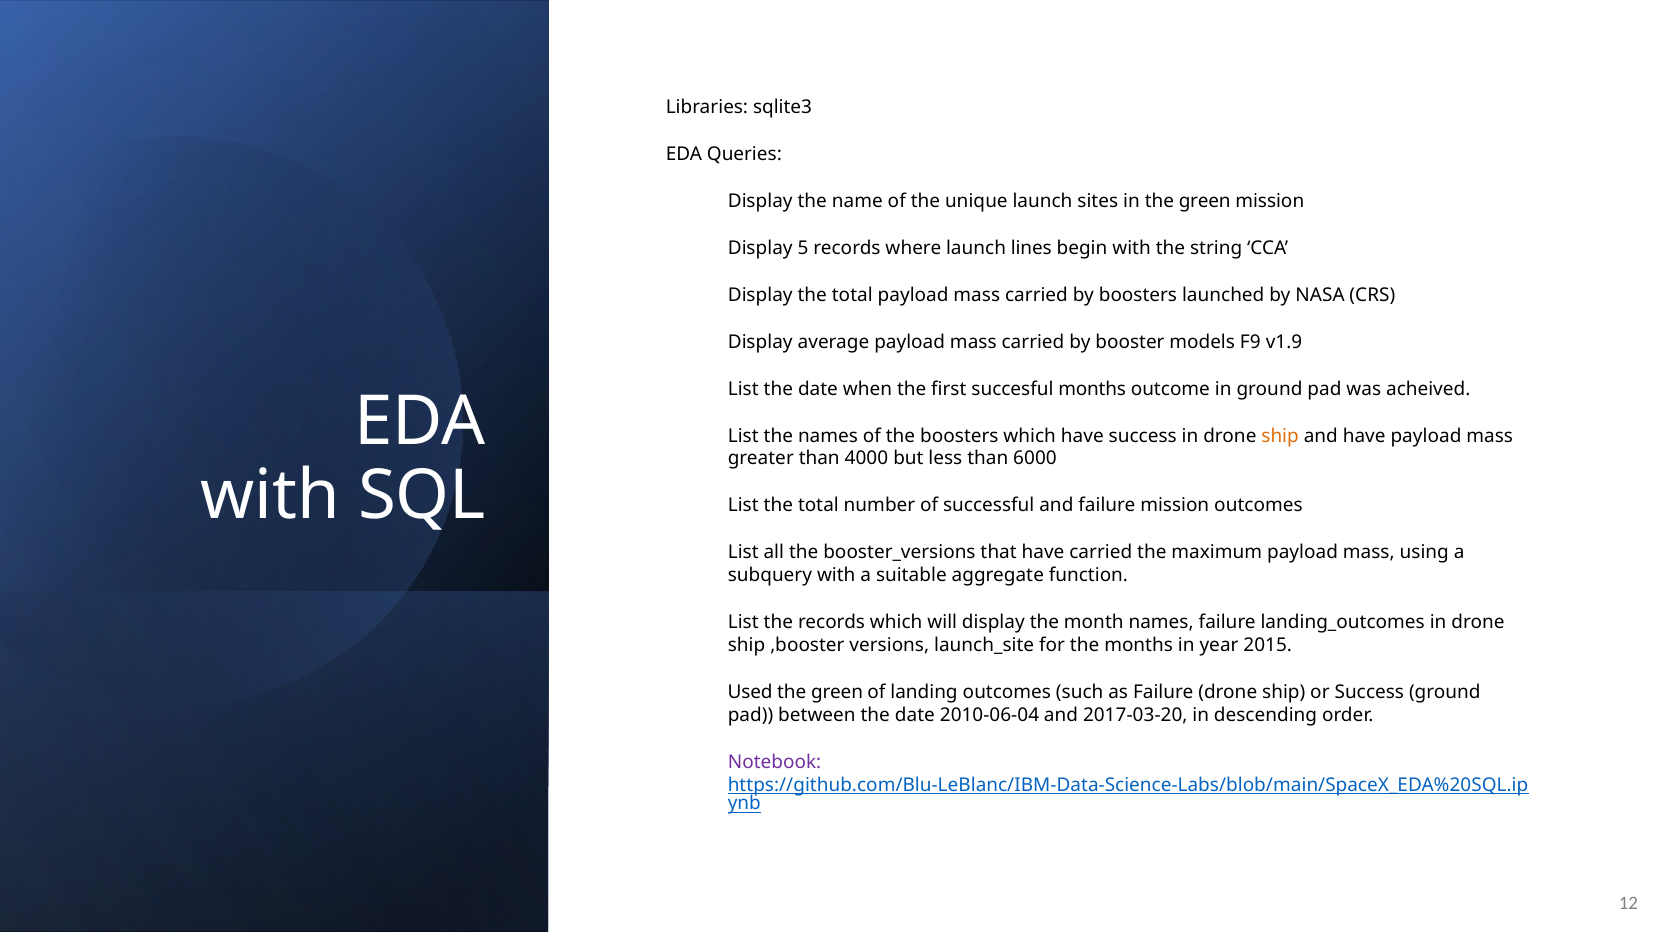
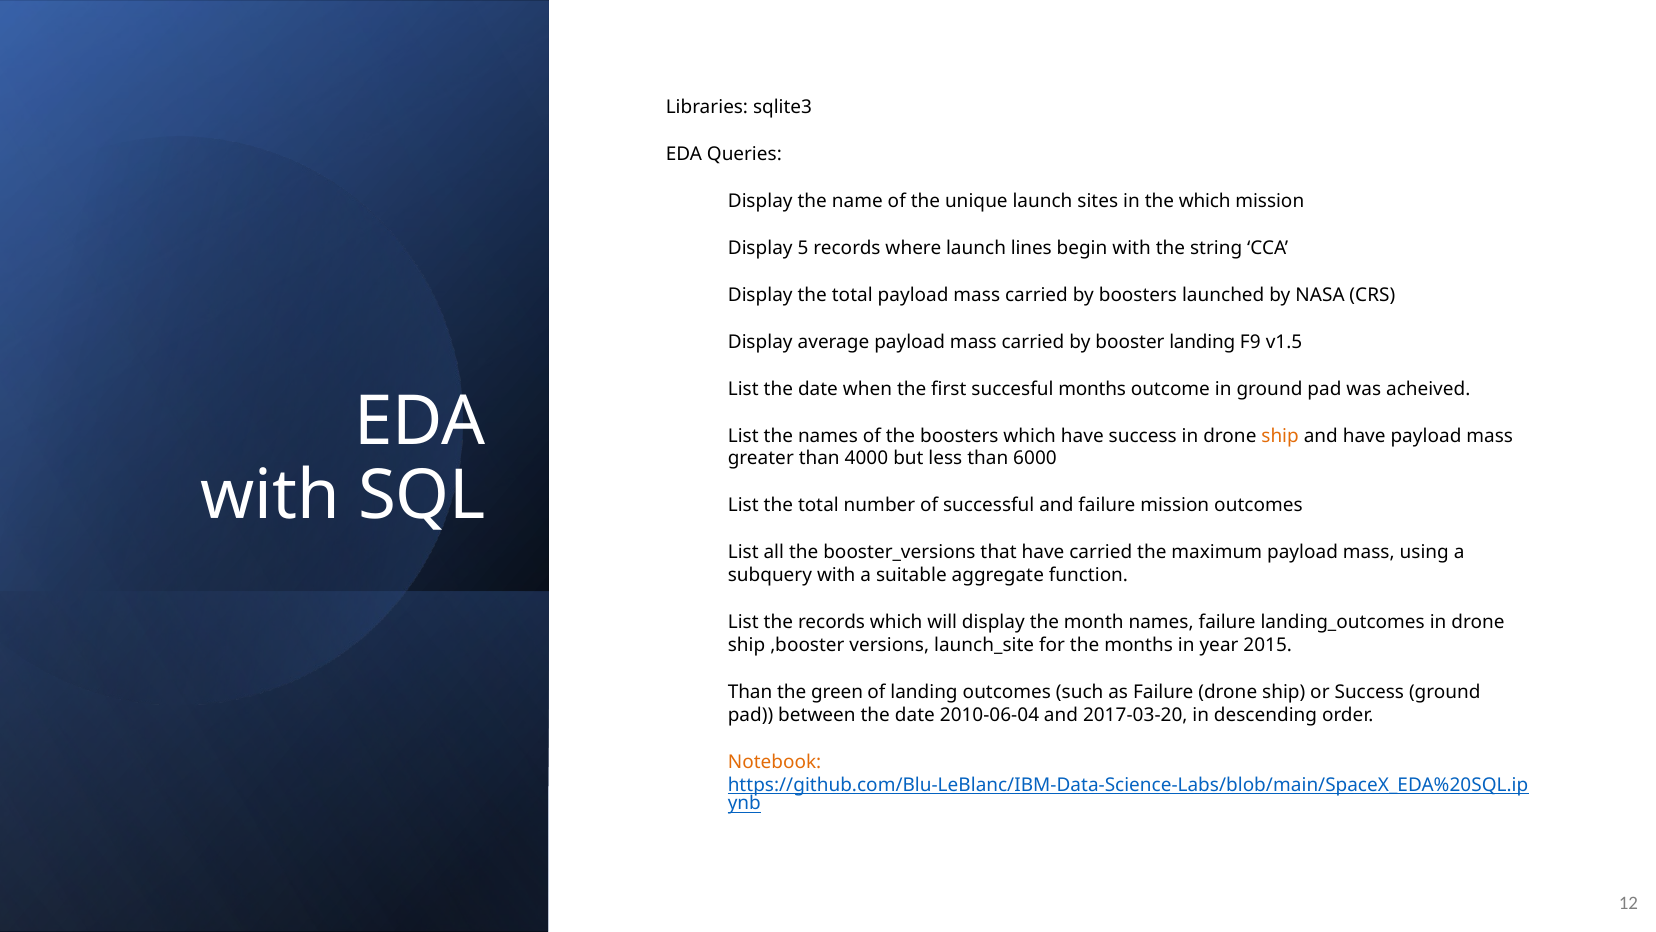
in the green: green -> which (1205, 201)
booster models: models -> landing (1202, 342)
v1.9: v1.9 -> v1.5 (1284, 342)
Used: Used -> Than (750, 692)
Notebook colour: purple -> orange (775, 762)
